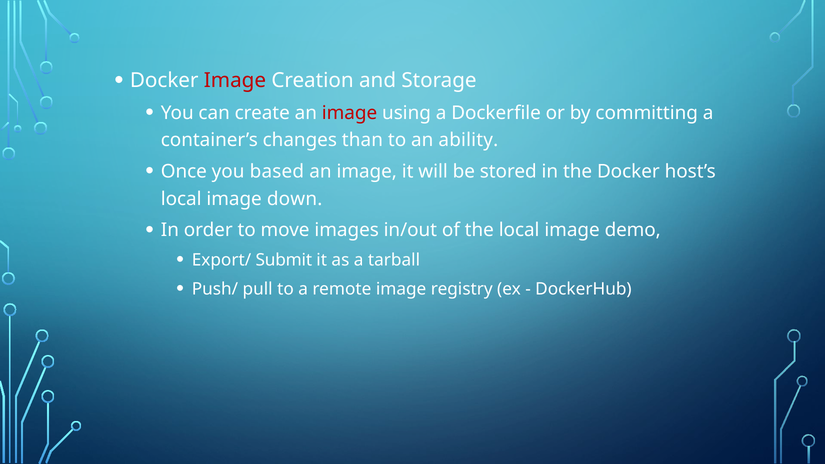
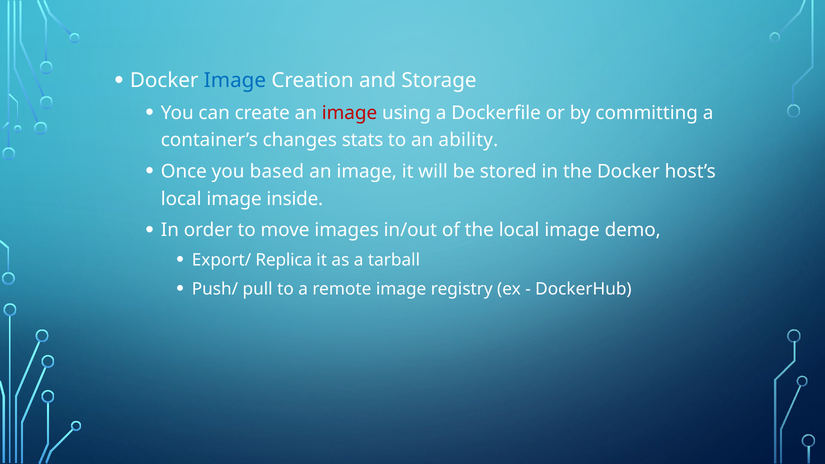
Image colour: red -> blue (235, 81)
than: than -> stats (363, 140)
down: down -> inside (295, 199)
Submit: Submit -> Replica (284, 260)
